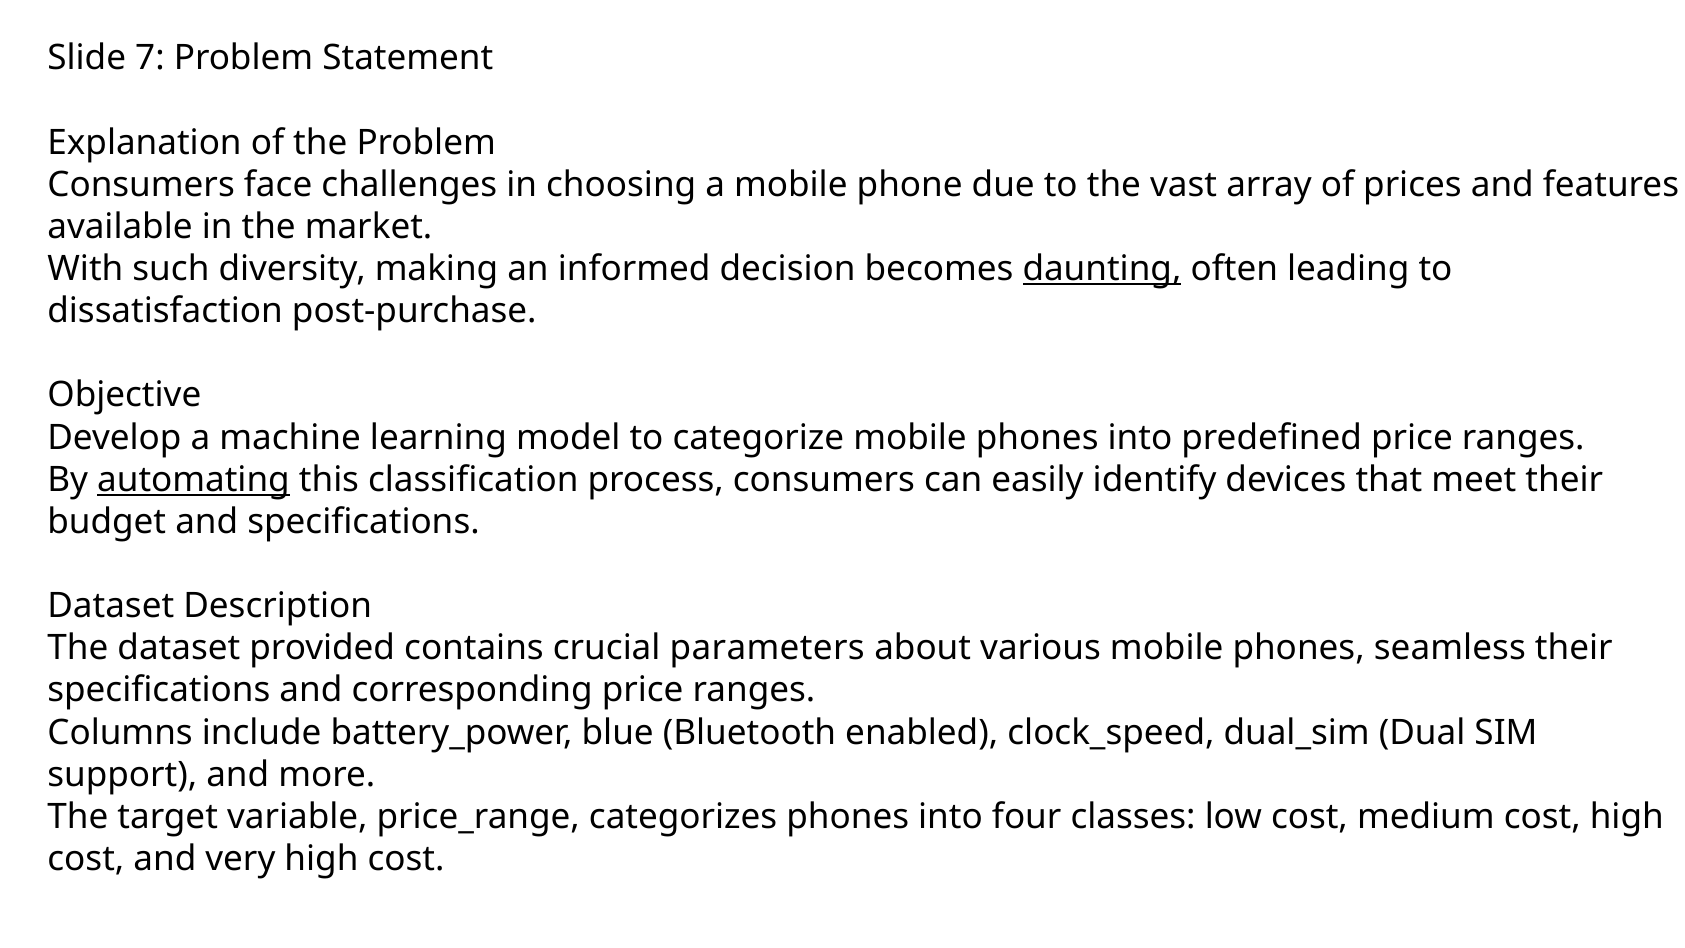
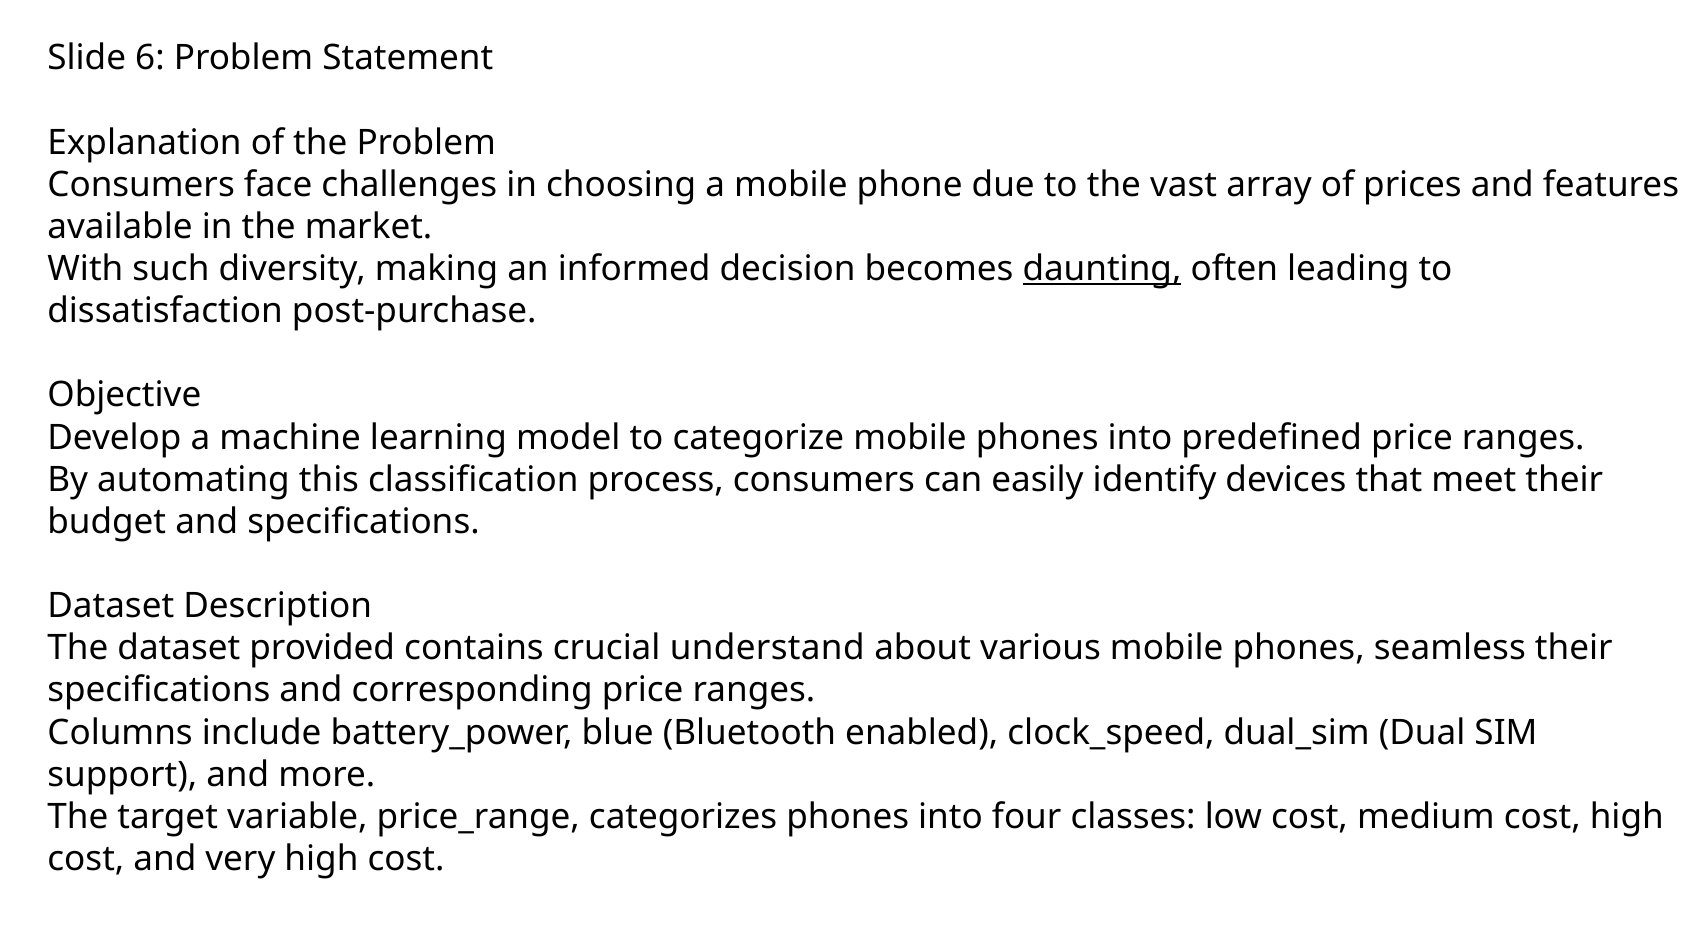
7: 7 -> 6 (150, 58)
automating underline: present -> none (193, 480)
parameters: parameters -> understand (767, 648)
